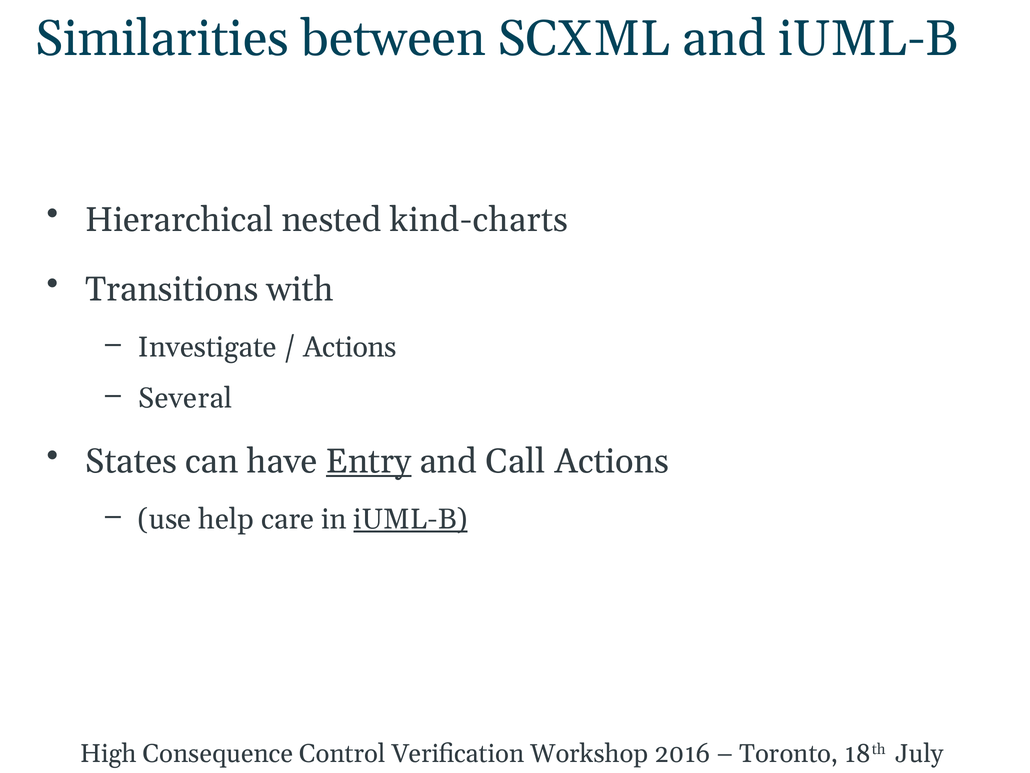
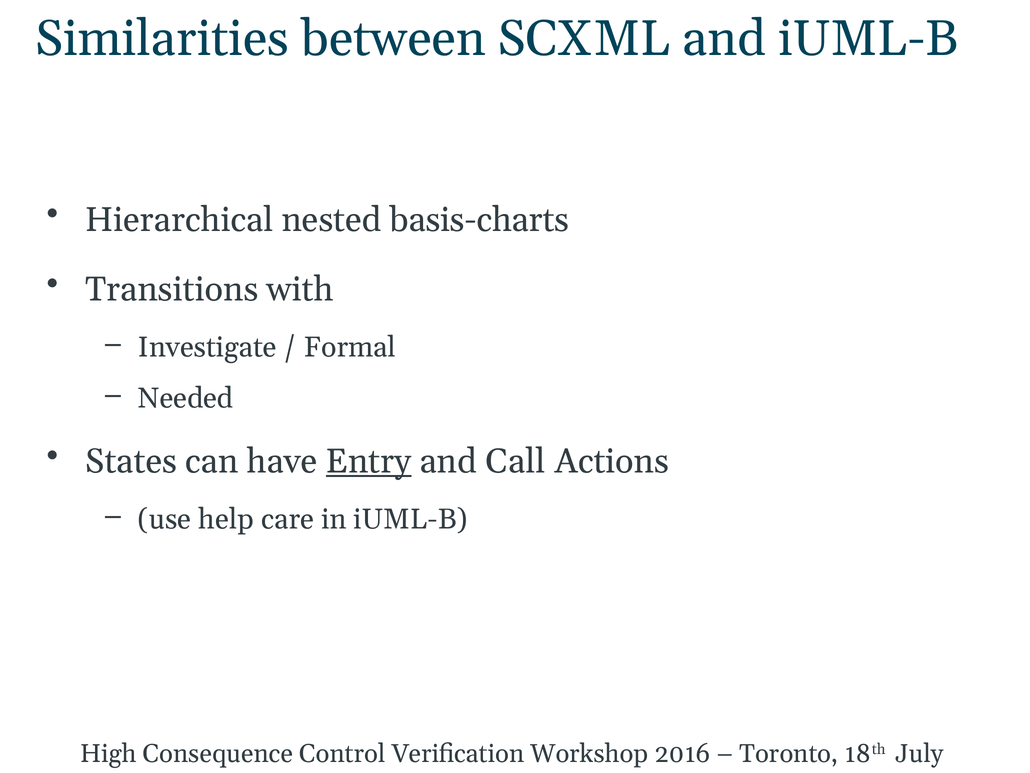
kind-charts: kind-charts -> basis-charts (479, 220)
Actions: Actions -> Formal (350, 347)
Several: Several -> Needed (186, 398)
iUML-B underline: present -> none (410, 519)
